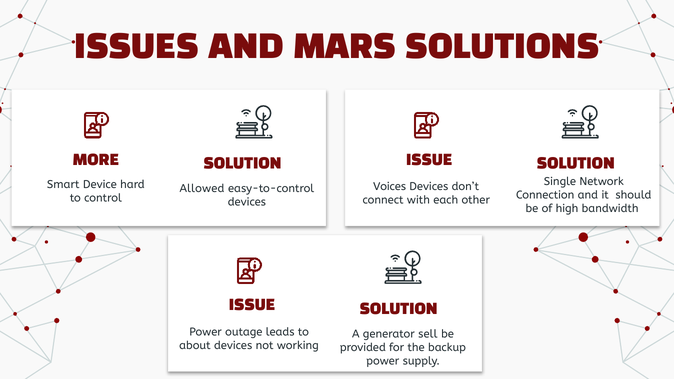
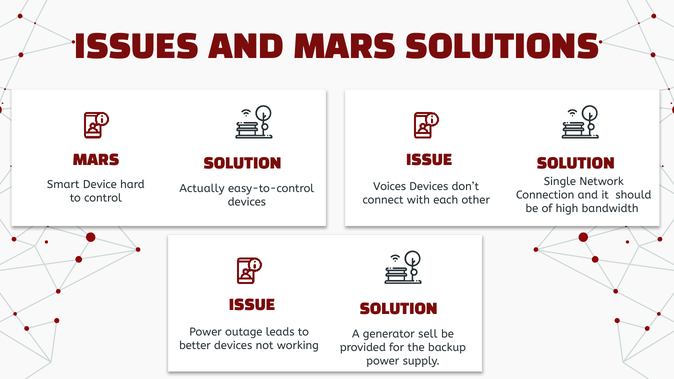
MORE: MORE -> MARS (96, 160)
Allowed: Allowed -> Actually (202, 189)
about: about -> better (195, 346)
